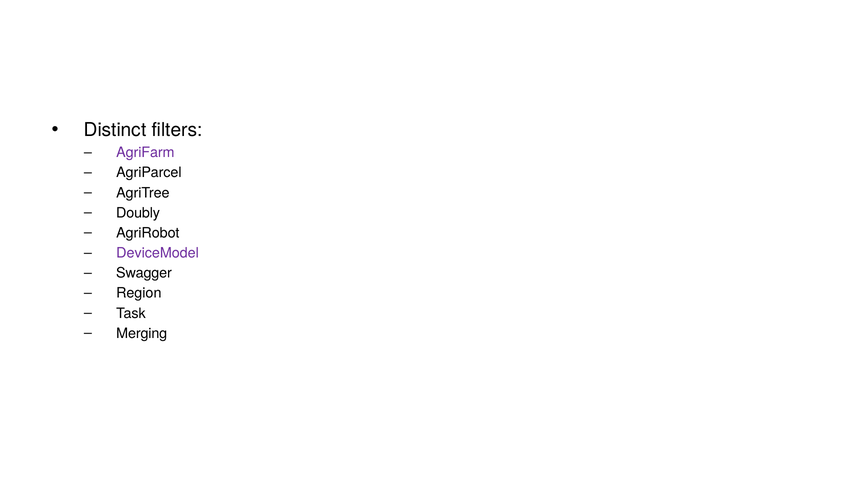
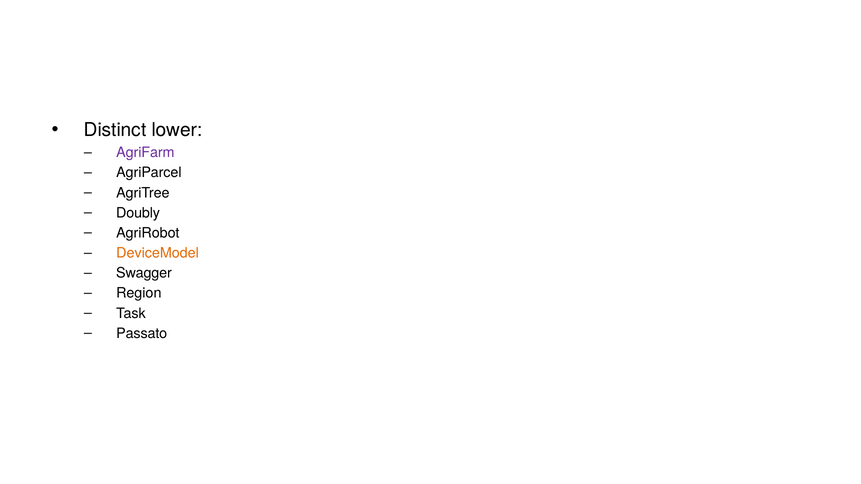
filters: filters -> lower (177, 130)
DeviceModel colour: purple -> orange (158, 253)
Merging: Merging -> Passato (142, 334)
